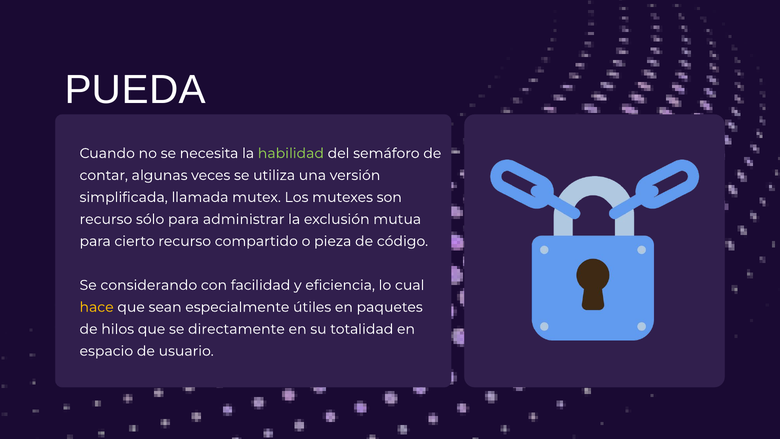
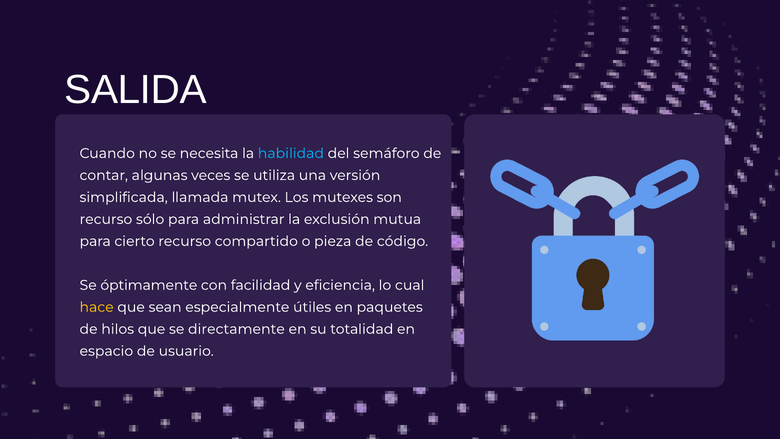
PUEDA: PUEDA -> SALIDA (136, 90)
habilidad colour: light green -> light blue (291, 153)
considerando: considerando -> óptimamente (149, 285)
